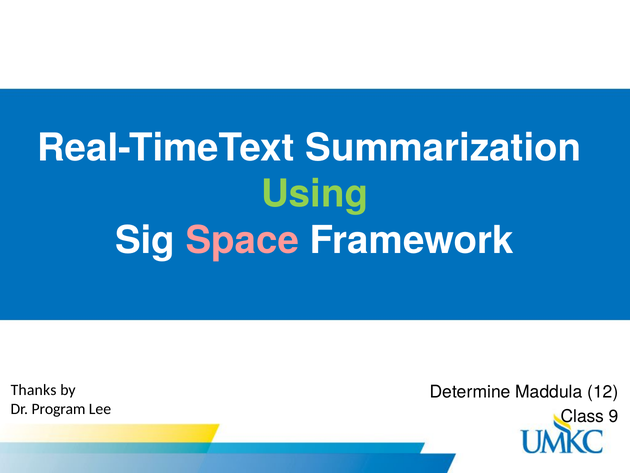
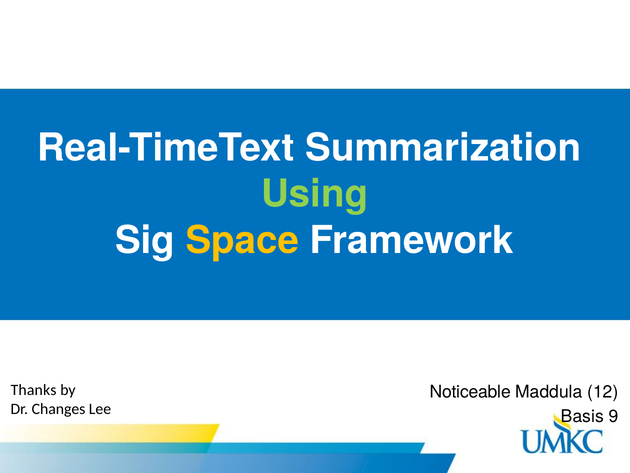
Space colour: pink -> yellow (242, 240)
Determine: Determine -> Noticeable (470, 391)
Program: Program -> Changes (59, 409)
Class: Class -> Basis (582, 416)
